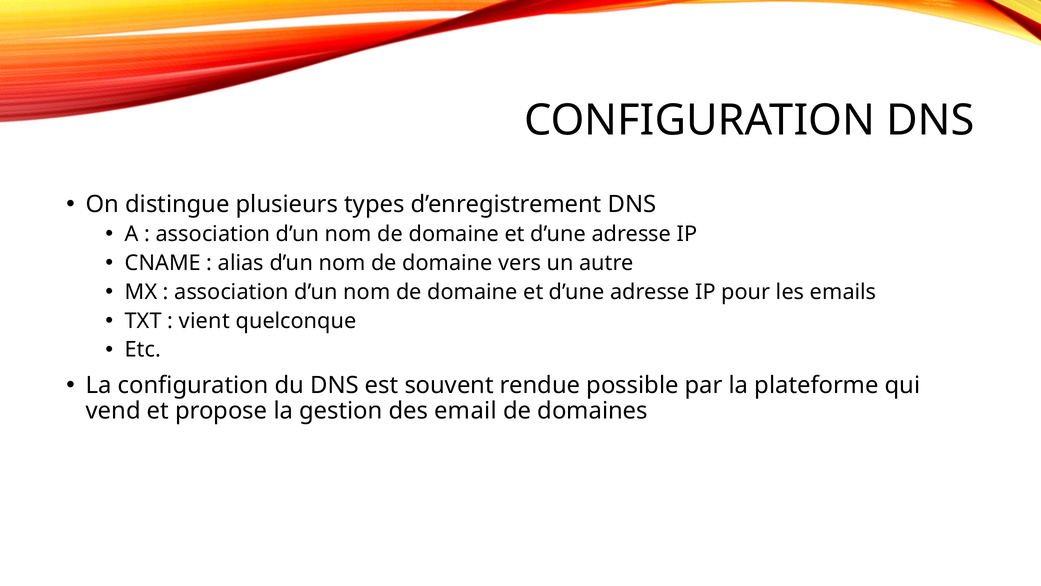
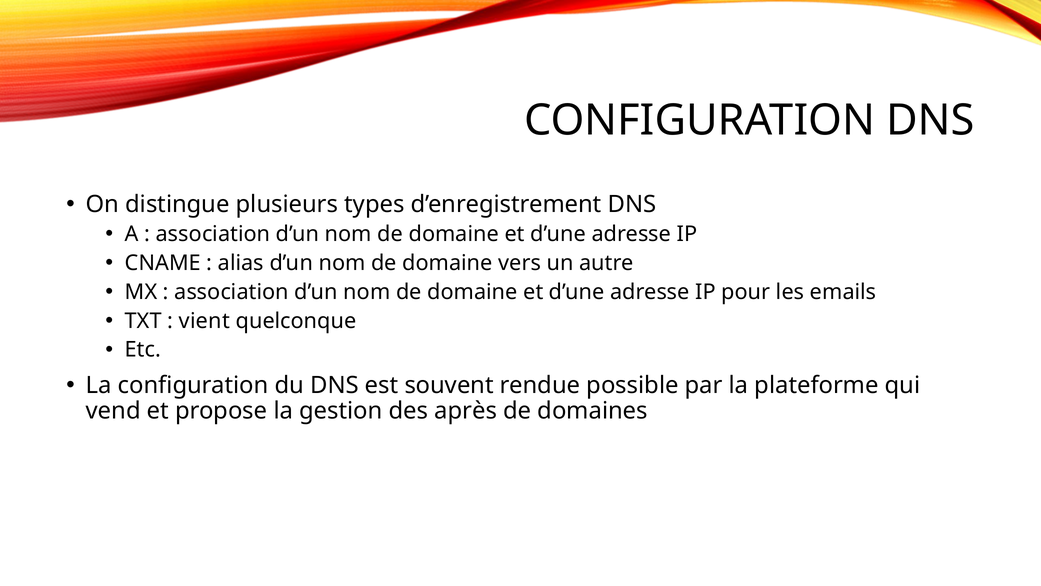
email: email -> après (466, 411)
